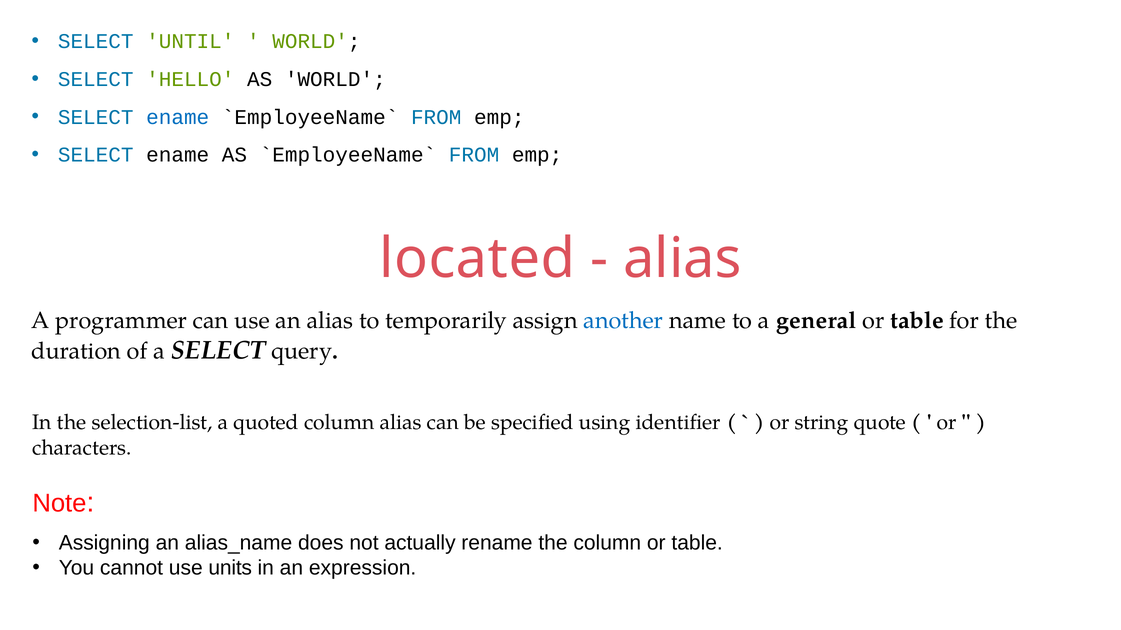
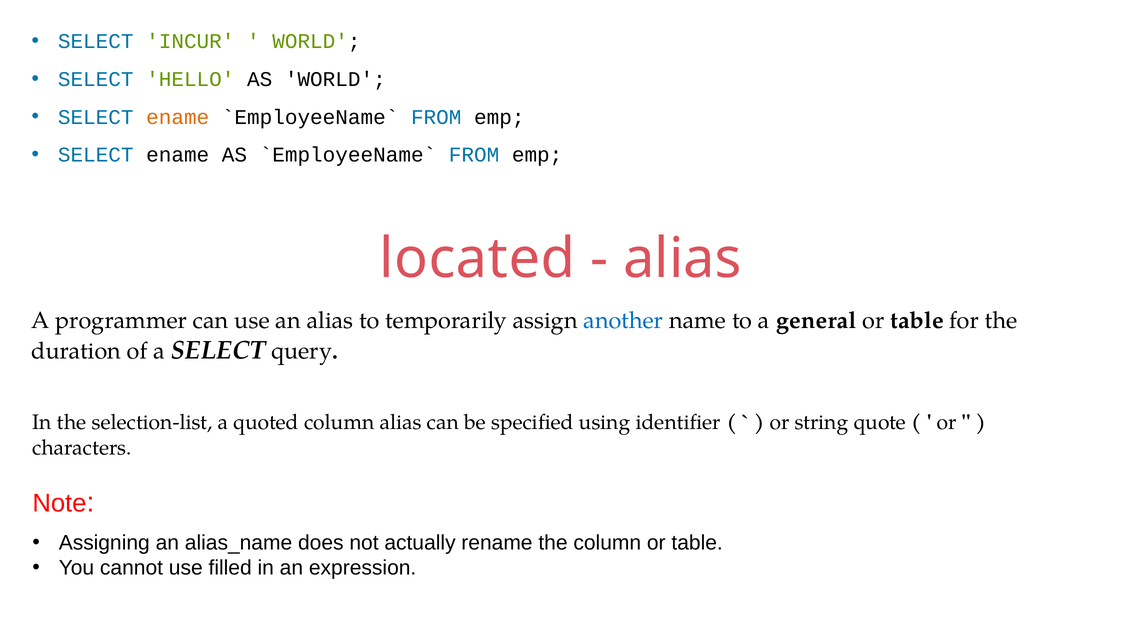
UNTIL: UNTIL -> INCUR (190, 42)
ename colour: blue -> orange (178, 117)
units: units -> filled (230, 569)
